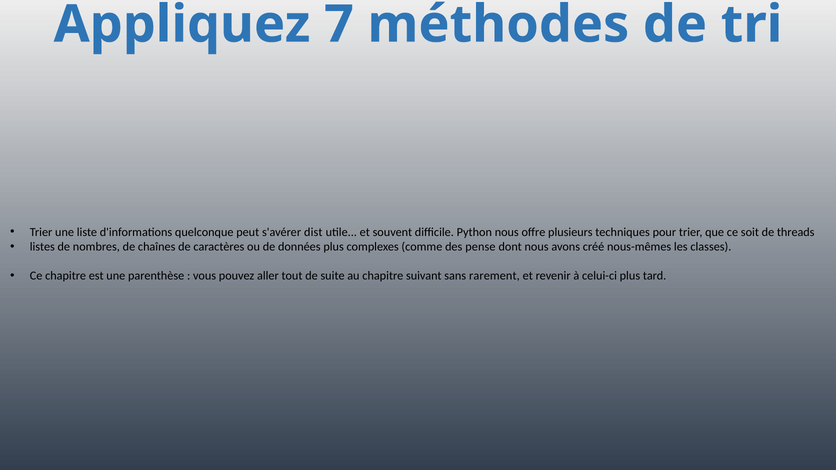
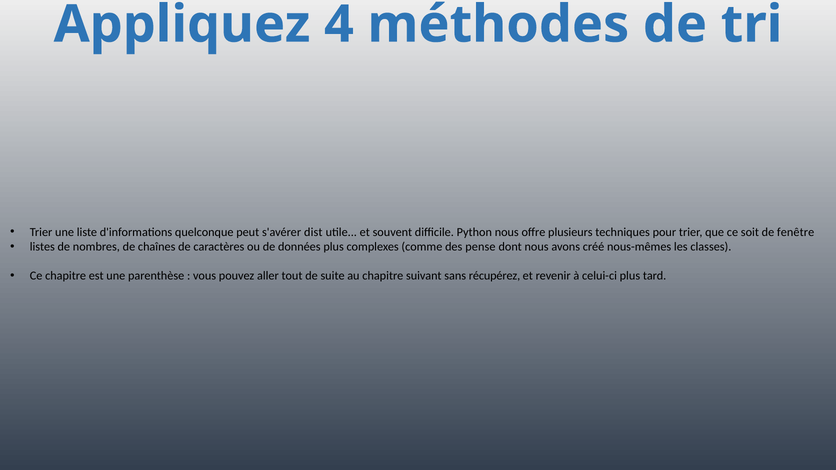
7: 7 -> 4 (339, 24)
threads: threads -> fenêtre (796, 232)
rarement: rarement -> récupérez (495, 276)
